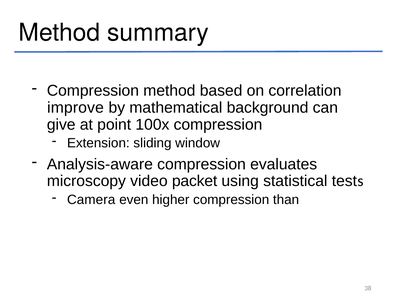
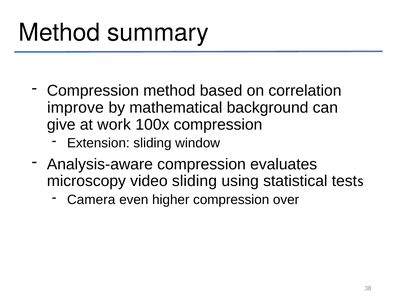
point: point -> work (114, 125)
video packet: packet -> sliding (194, 181)
than: than -> over (286, 200)
